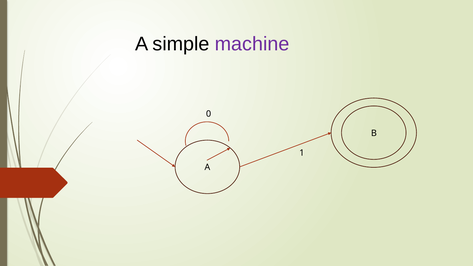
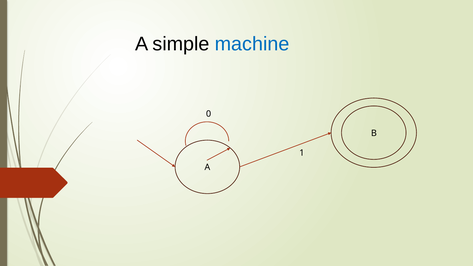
machine colour: purple -> blue (252, 44)
